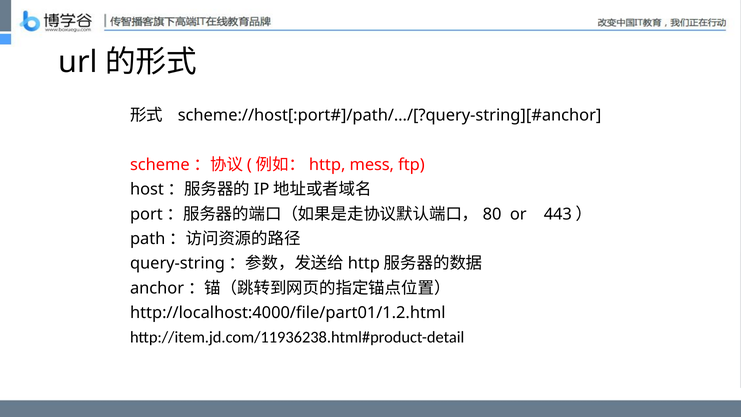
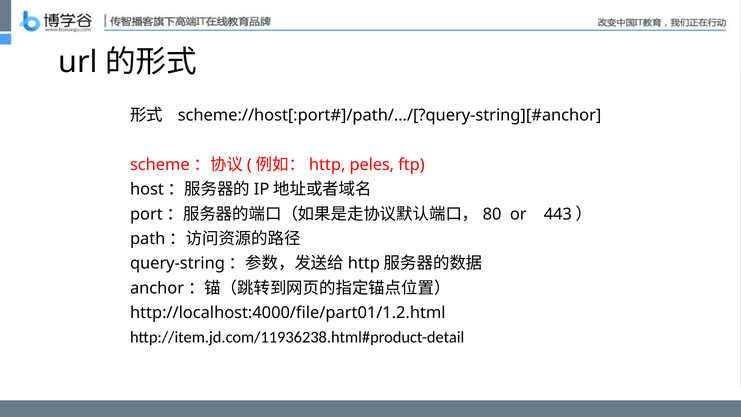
mess: mess -> peles (372, 165)
